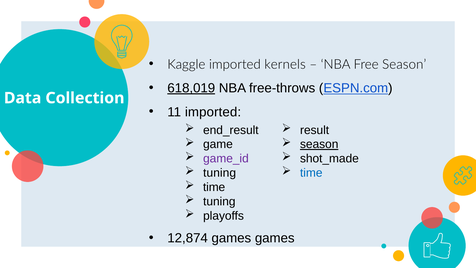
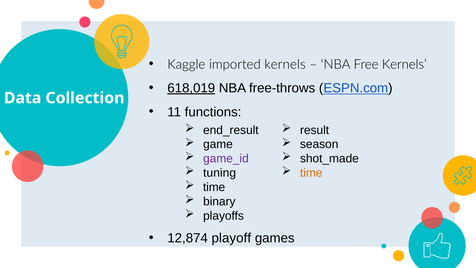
Free Season: Season -> Kernels (404, 64)
11 imported: imported -> functions (213, 112)
season underline: present -> none (319, 144)
time colour: blue -> orange (311, 173)
tuning: tuning -> binary (219, 201)
12,874 games: games -> playoff (231, 238)
